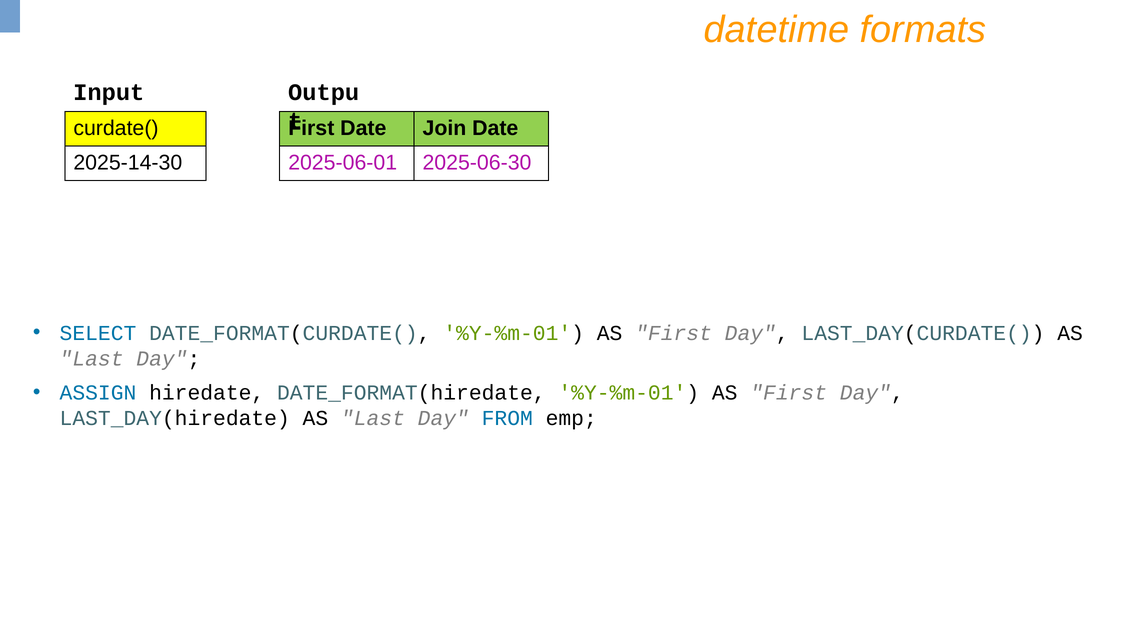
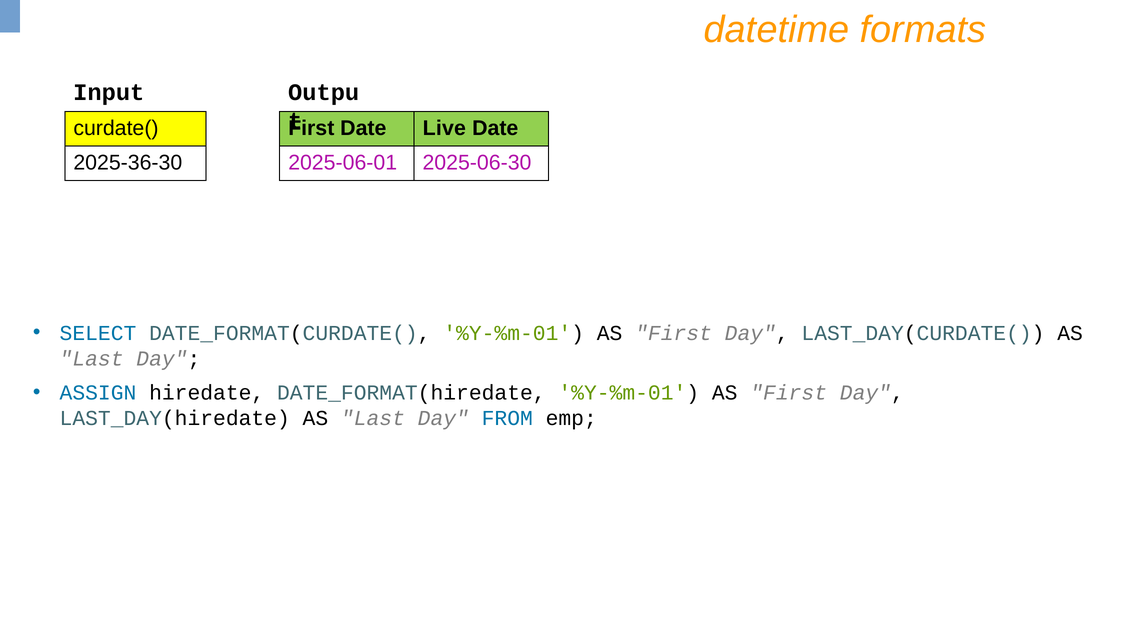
Join: Join -> Live (444, 128)
2025-14-30: 2025-14-30 -> 2025-36-30 (128, 163)
